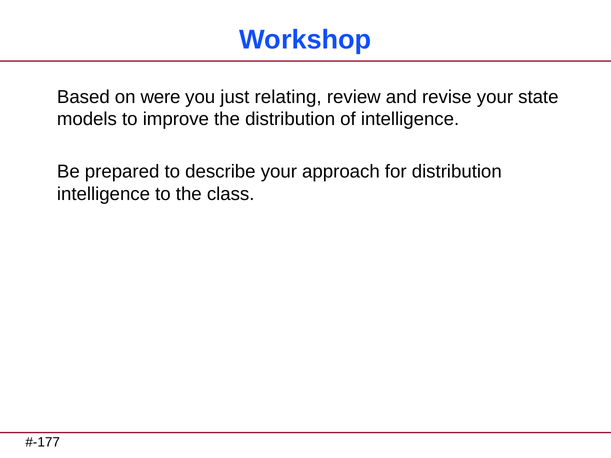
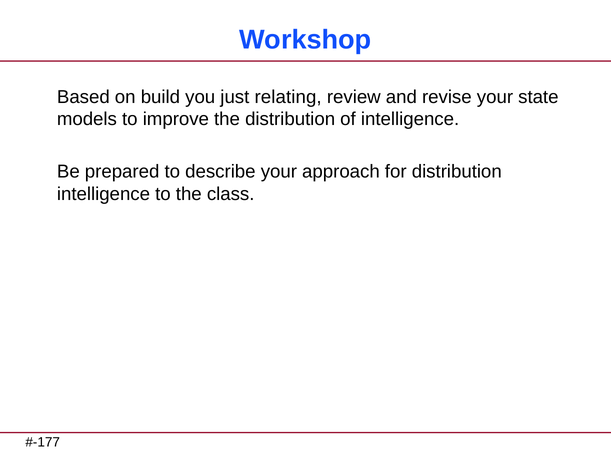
were: were -> build (160, 97)
